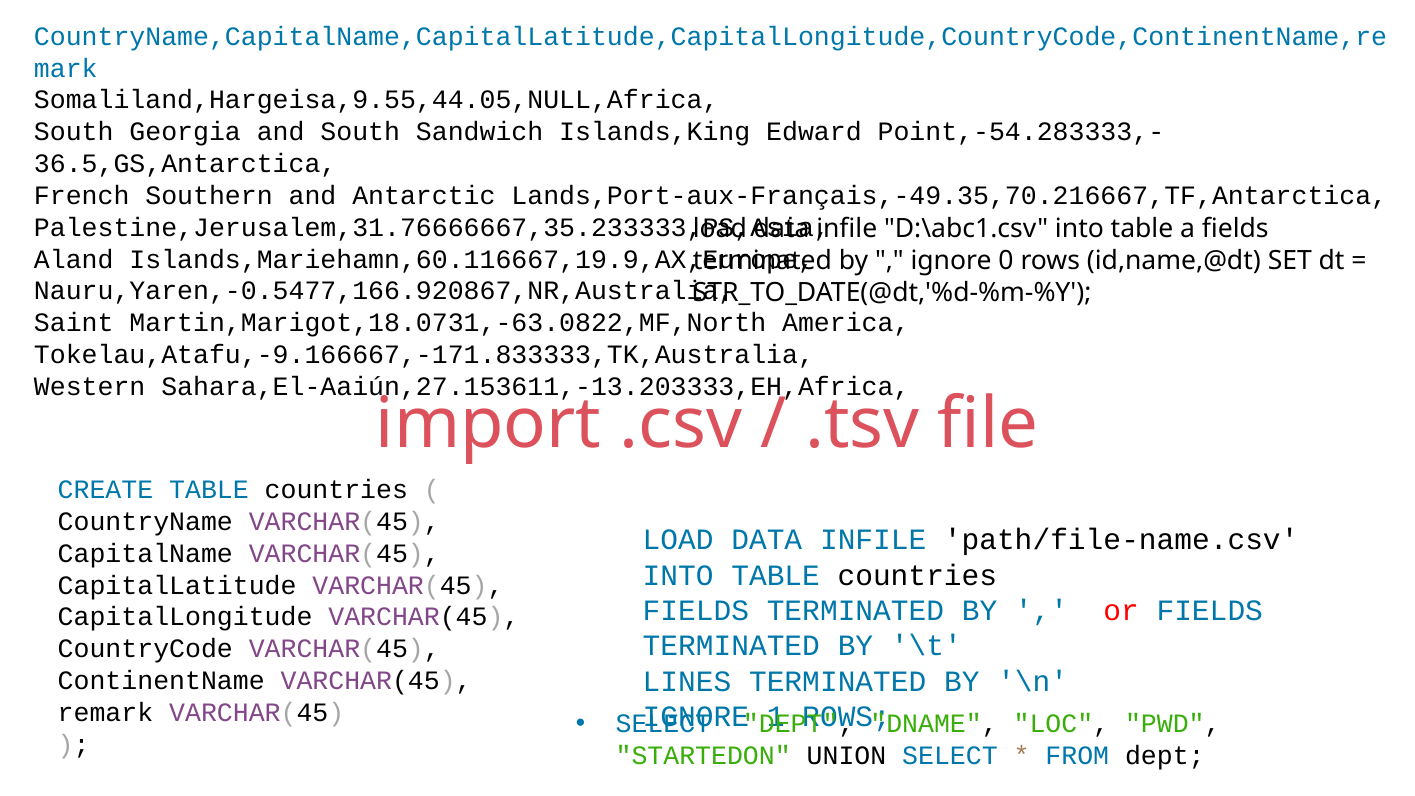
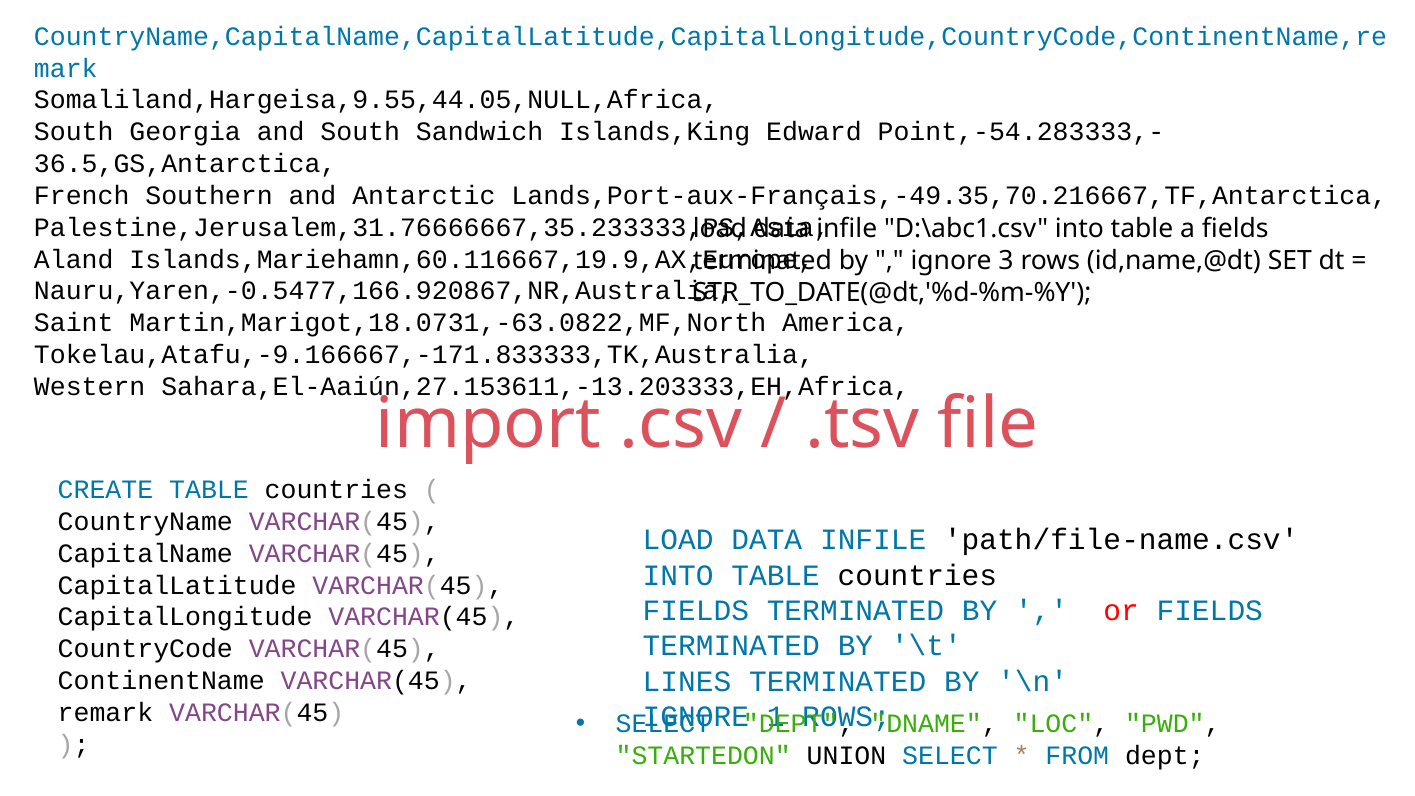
0: 0 -> 3 (1006, 261)
